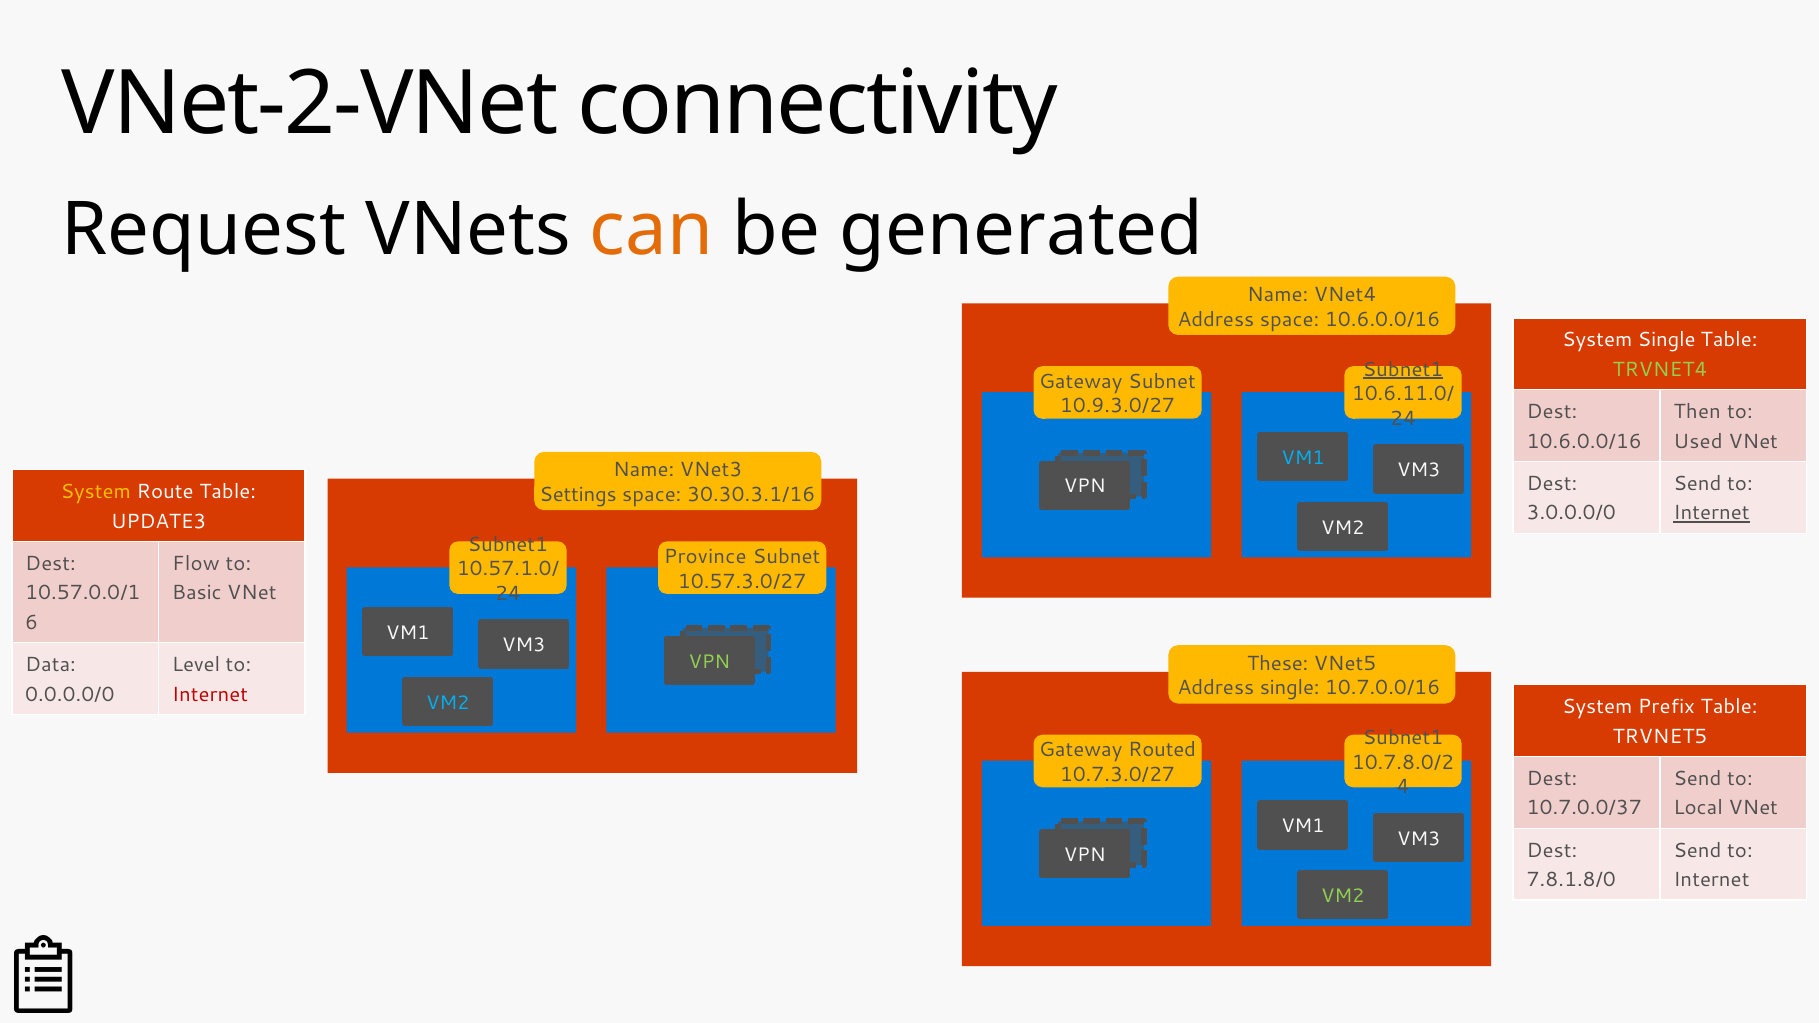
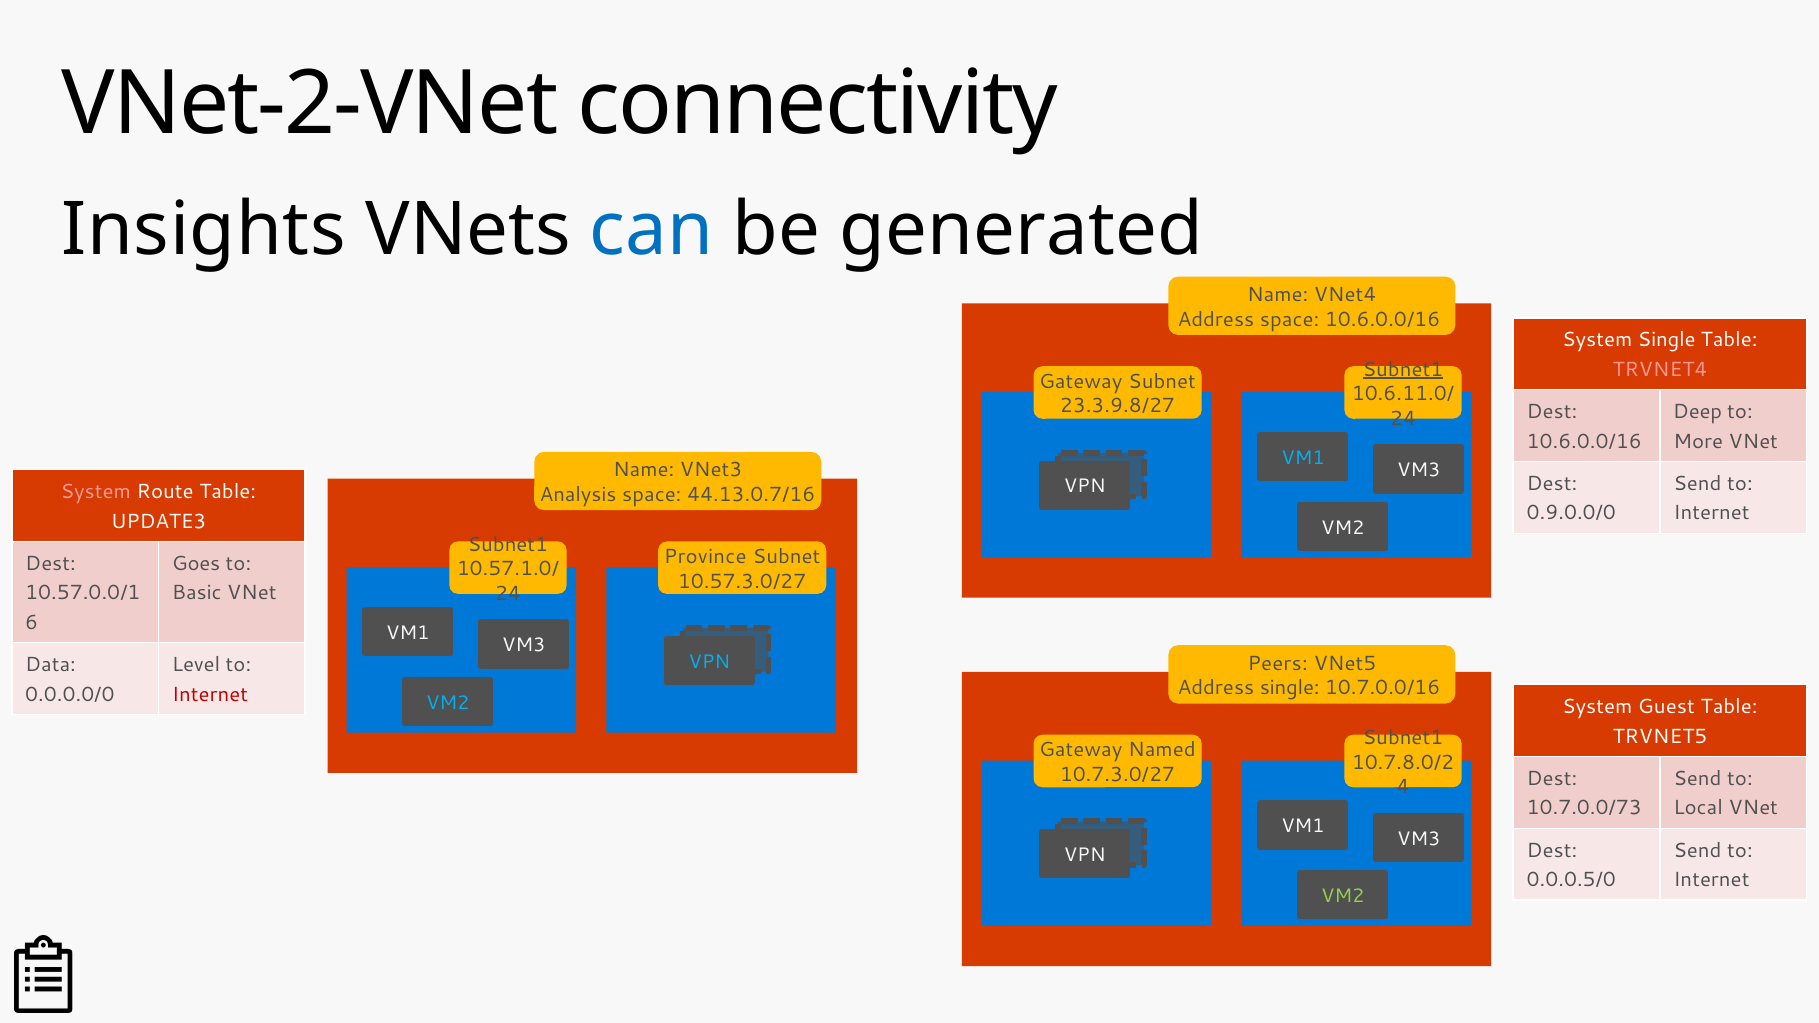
Request: Request -> Insights (204, 230)
can colour: orange -> blue (652, 230)
TRVNET4 colour: light green -> pink (1660, 369)
10.9.3.0/27: 10.9.3.0/27 -> 23.3.9.8/27 (1117, 406)
Then: Then -> Deep (1698, 412)
Used: Used -> More (1698, 441)
System colour: yellow -> pink (96, 492)
Settings: Settings -> Analysis (578, 495)
30.30.3.1/16: 30.30.3.1/16 -> 44.13.0.7/16 (751, 495)
3.0.0.0/0: 3.0.0.0/0 -> 0.9.0.0/0 (1571, 513)
Internet underline: present -> none (1711, 513)
Flow: Flow -> Goes (196, 564)
VPN colour: light green -> light blue (709, 662)
These: These -> Peers (1278, 663)
Prefix: Prefix -> Guest (1666, 707)
Routed: Routed -> Named (1162, 750)
10.7.0.0/37: 10.7.0.0/37 -> 10.7.0.0/73 (1584, 808)
7.8.1.8/0: 7.8.1.8/0 -> 0.0.0.5/0 (1571, 880)
